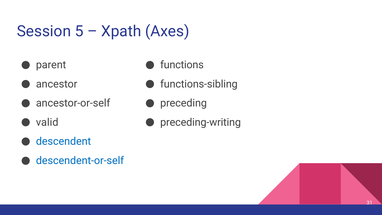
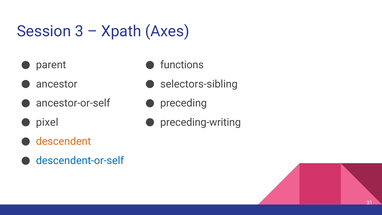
5: 5 -> 3 (79, 31)
functions-sibling: functions-sibling -> selectors-sibling (199, 84)
valid: valid -> pixel (47, 122)
descendent colour: blue -> orange (64, 141)
